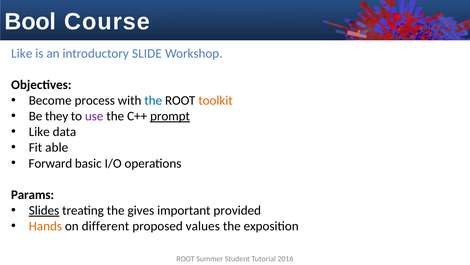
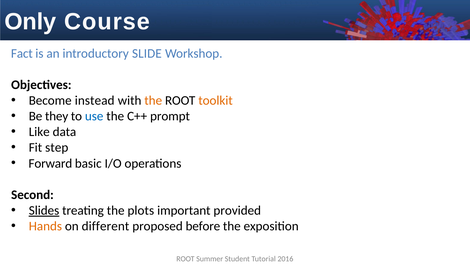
Bool: Bool -> Only (30, 22)
Like: Like -> Fact (22, 53)
process: process -> instead (95, 100)
the colour: blue -> orange (153, 100)
use colour: purple -> blue (94, 116)
prompt underline: present -> none (170, 116)
able: able -> step (57, 147)
Params: Params -> Second (32, 194)
gives: gives -> plots (141, 210)
values: values -> before (203, 226)
